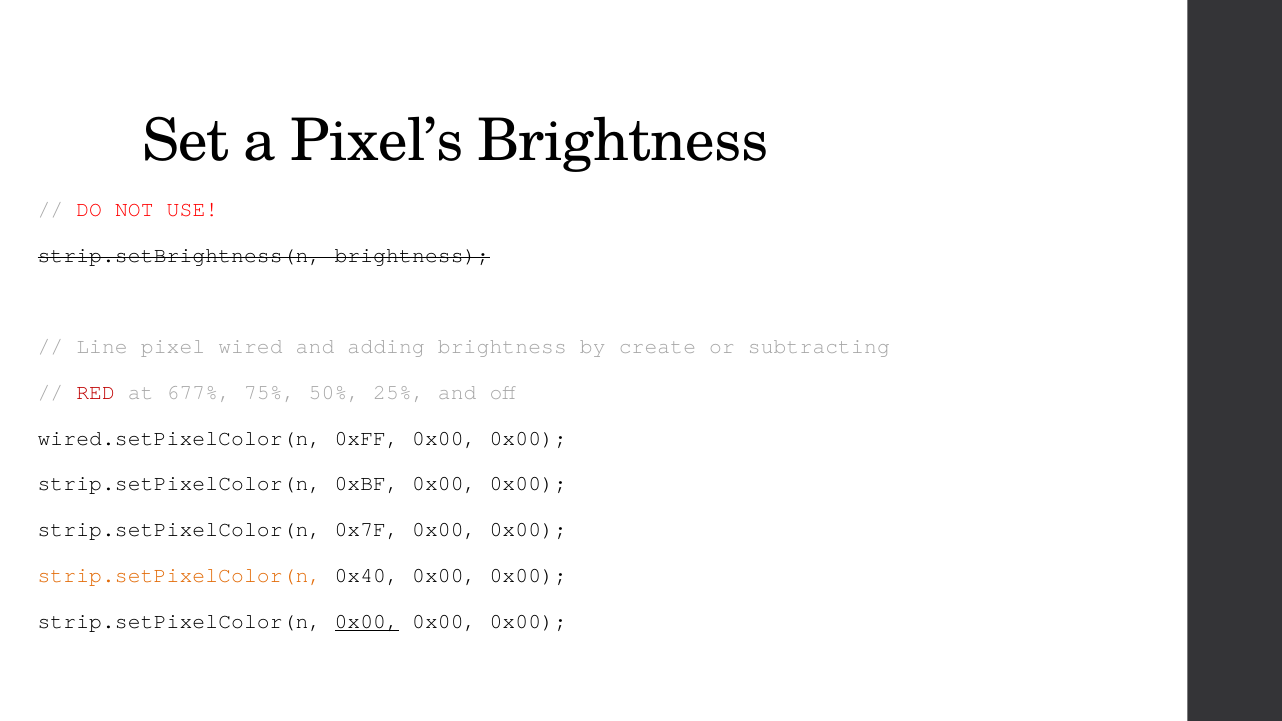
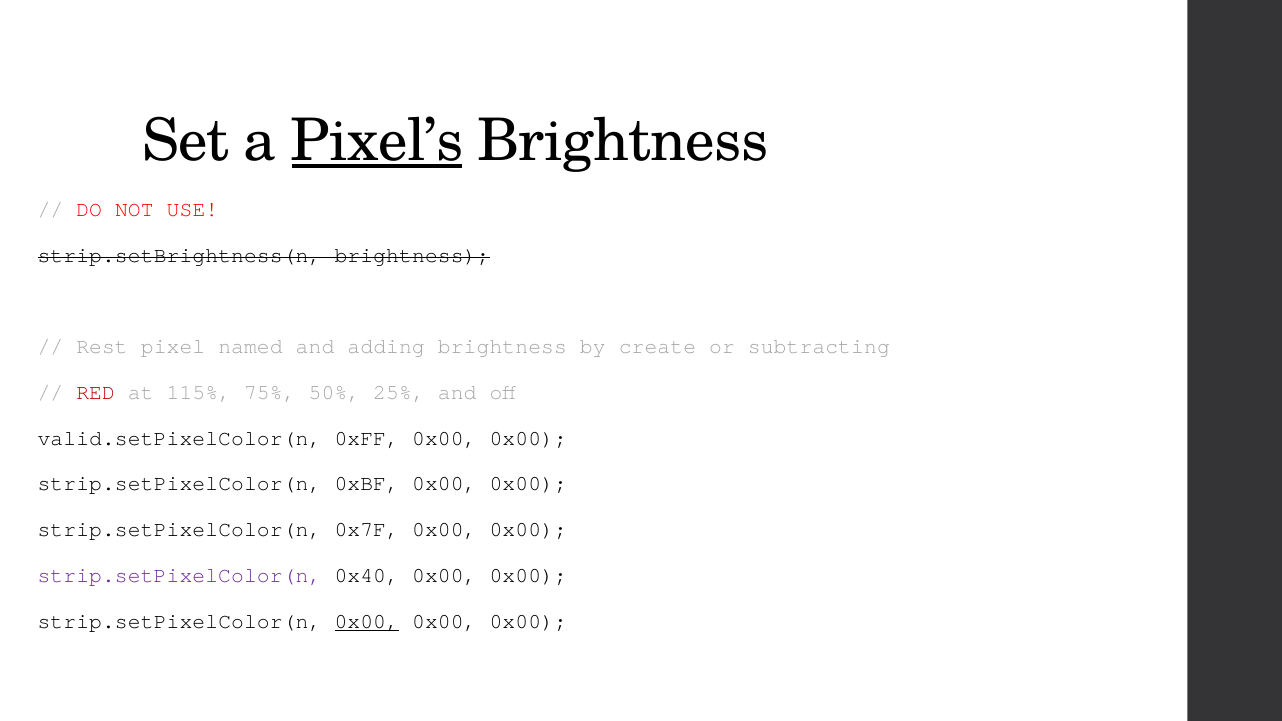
Pixel’s underline: none -> present (377, 141)
Line: Line -> Rest (102, 347)
wired: wired -> named (251, 347)
677%: 677% -> 115% (199, 392)
wired.setPixelColor(n: wired.setPixelColor(n -> valid.setPixelColor(n (179, 438)
strip.setPixelColor(n colour: orange -> purple (179, 575)
